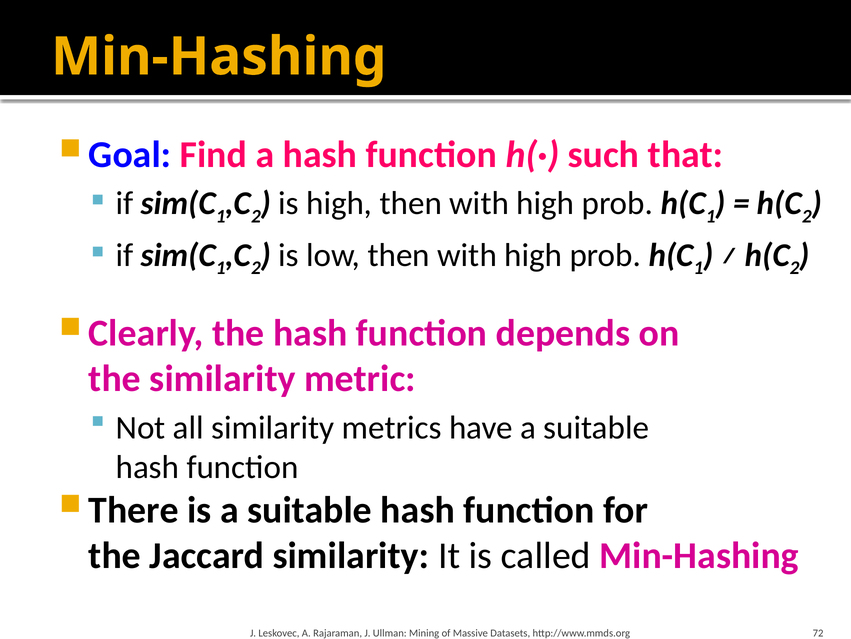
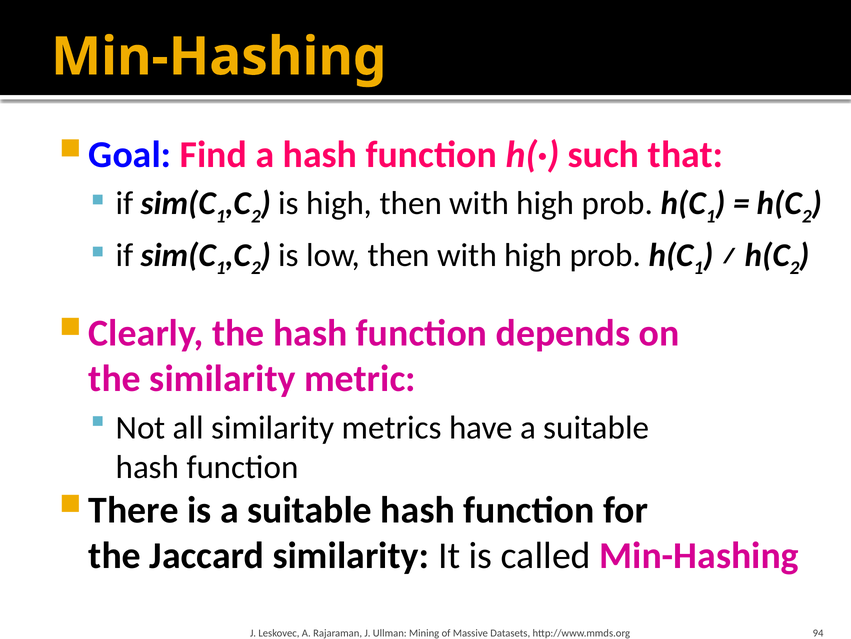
72: 72 -> 94 (818, 632)
